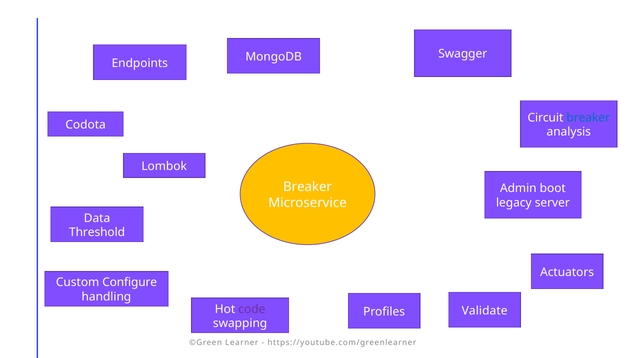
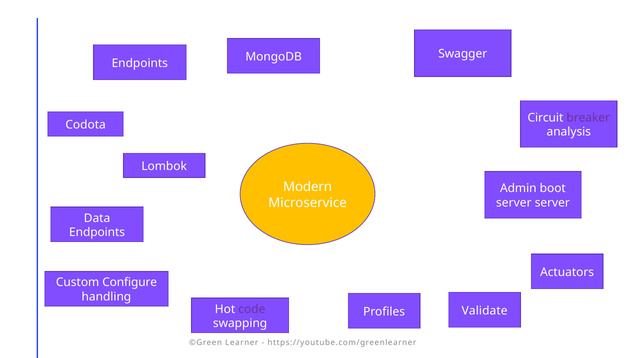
breaker colour: blue -> purple (588, 118)
Breaker: Breaker -> Modern (308, 187)
legacy: legacy -> server (514, 203)
Threshold: Threshold -> Endpoints (97, 233)
